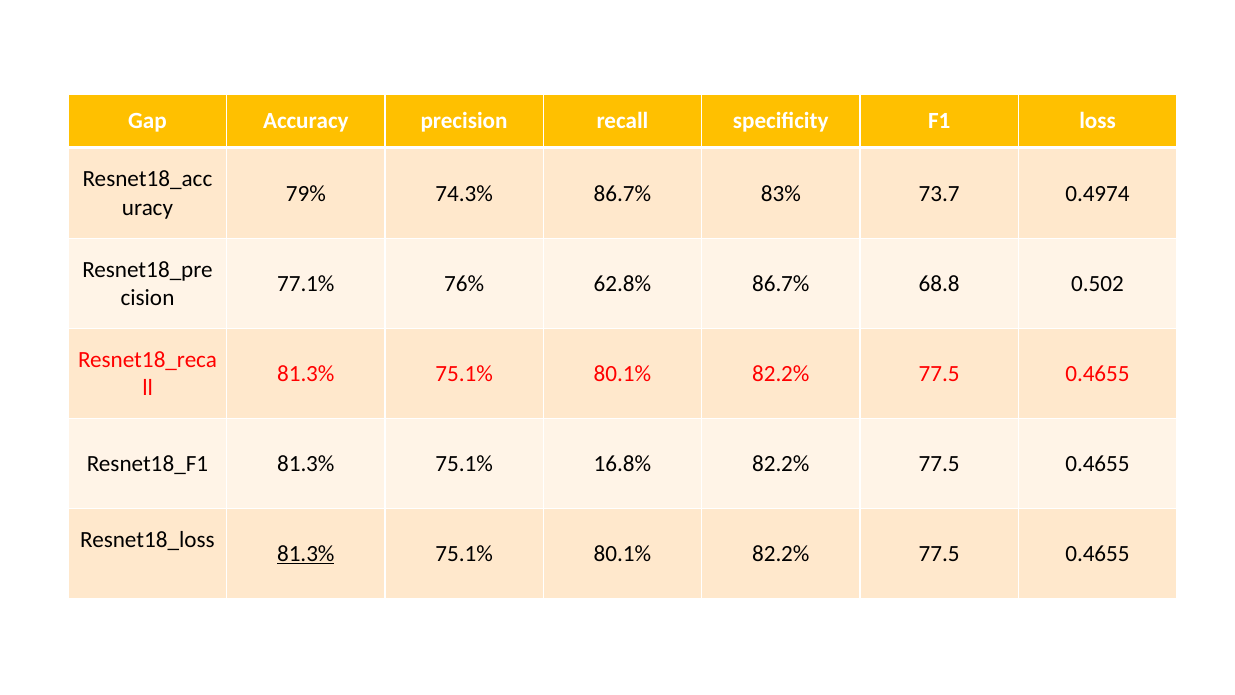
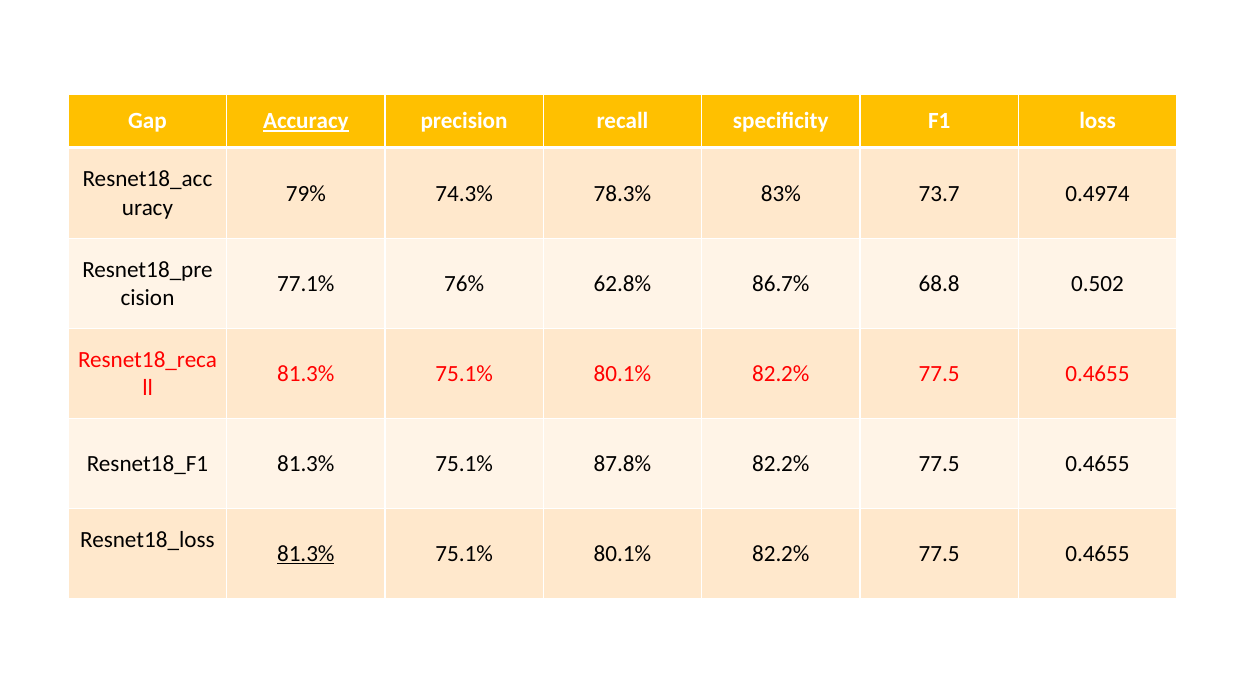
Accuracy underline: none -> present (306, 121)
74.3% 86.7%: 86.7% -> 78.3% (622, 193)
16.8%: 16.8% -> 87.8% (622, 464)
